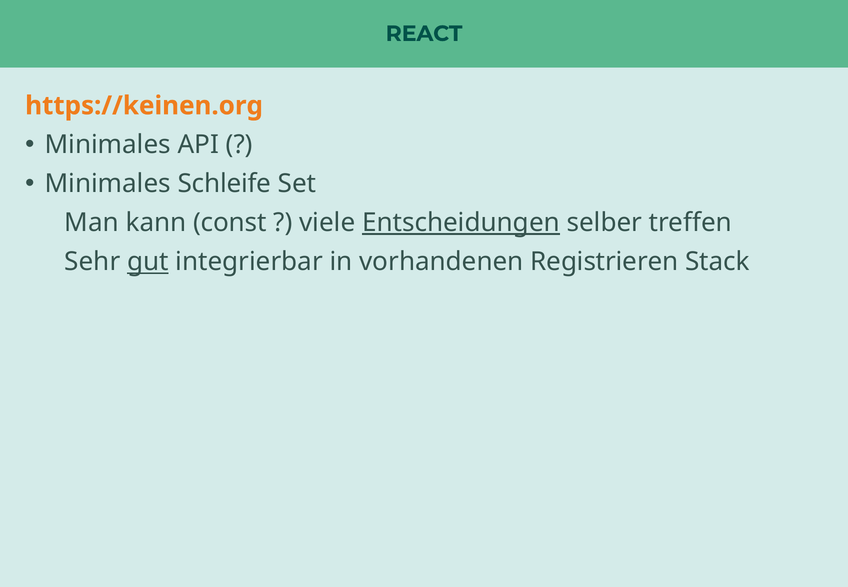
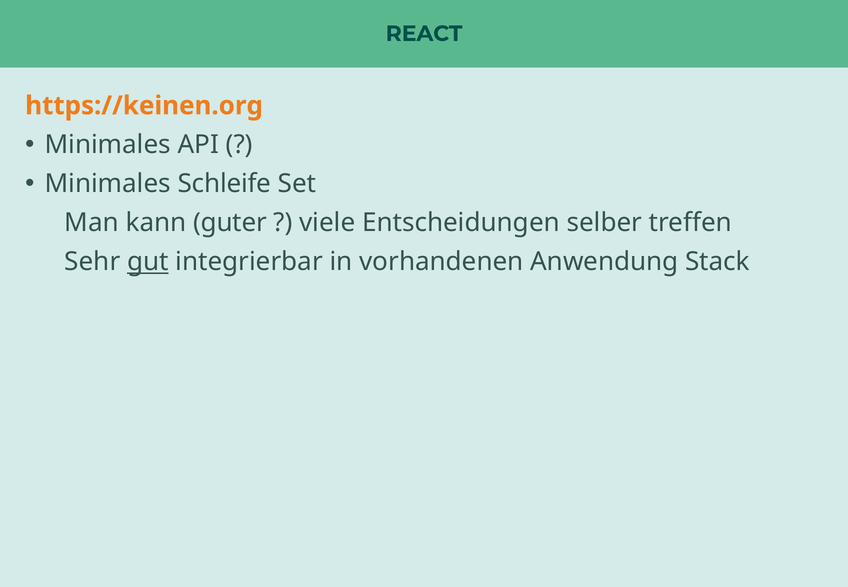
const: const -> guter (230, 223)
Entscheidungen underline: present -> none (461, 223)
Registrieren: Registrieren -> Anwendung (604, 262)
